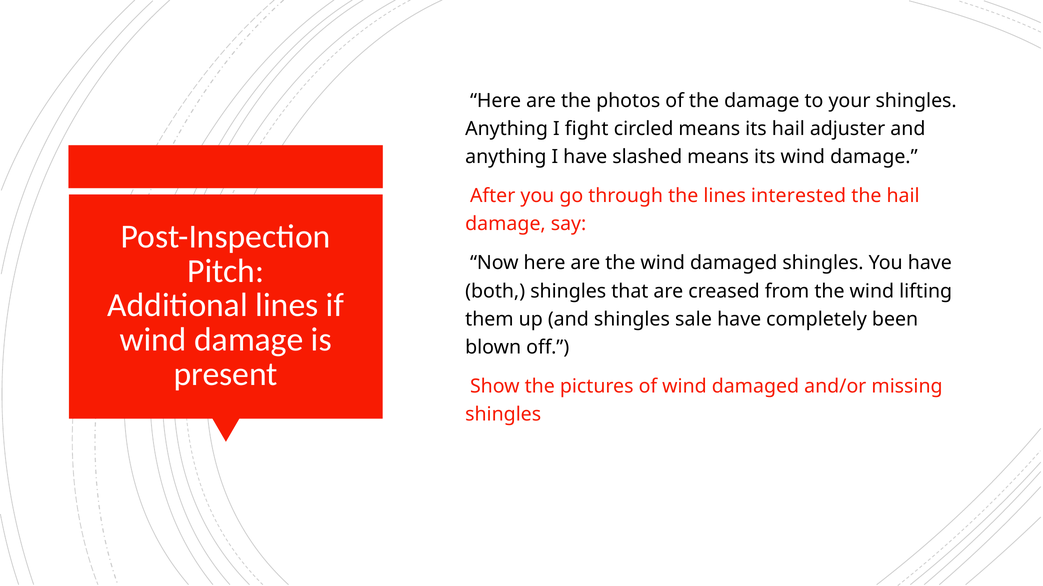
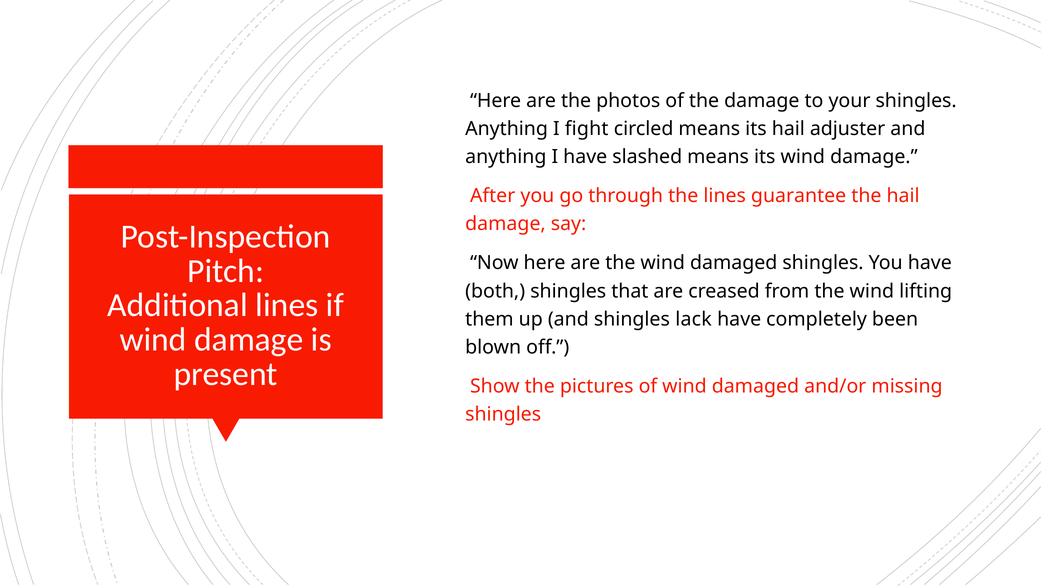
interested: interested -> guarantee (799, 196)
sale: sale -> lack (693, 320)
